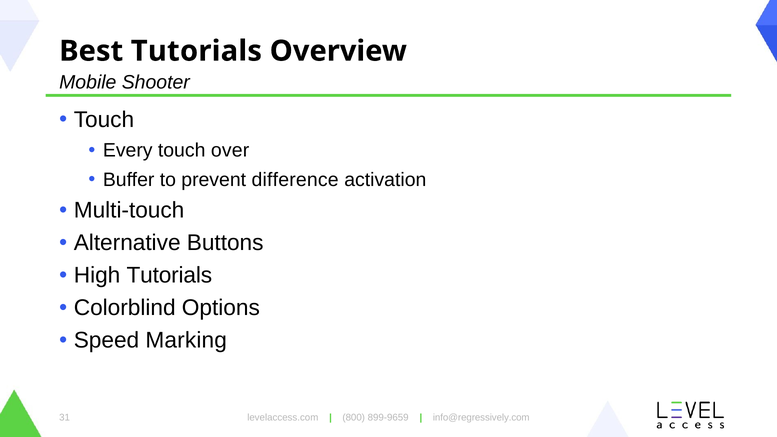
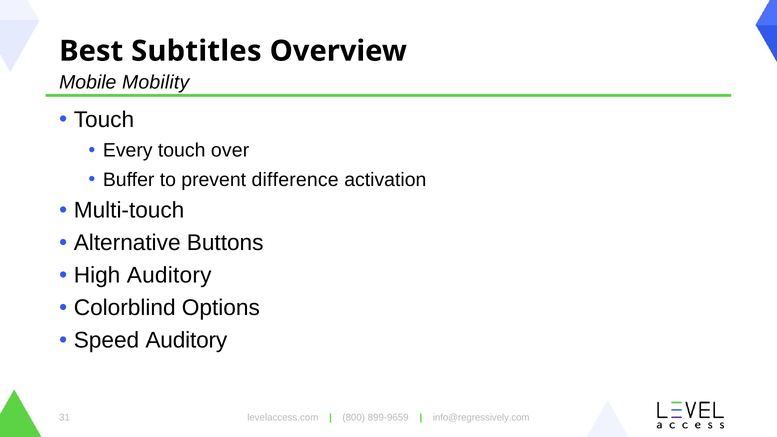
Best Tutorials: Tutorials -> Subtitles (196, 51)
Shooter: Shooter -> Mobility (156, 82)
High Tutorials: Tutorials -> Auditory (169, 275)
Speed Marking: Marking -> Auditory (186, 341)
